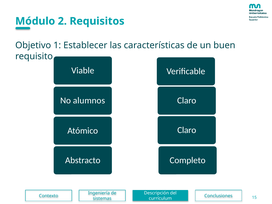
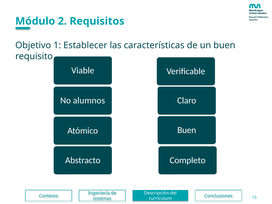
Atómico Claro: Claro -> Buen (187, 130)
